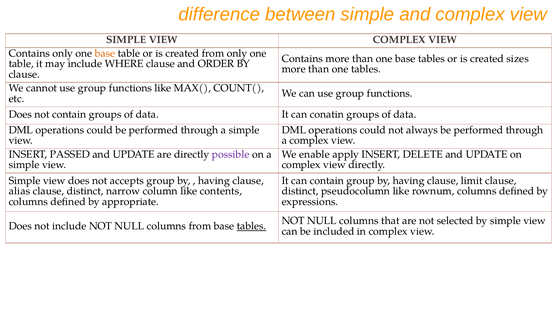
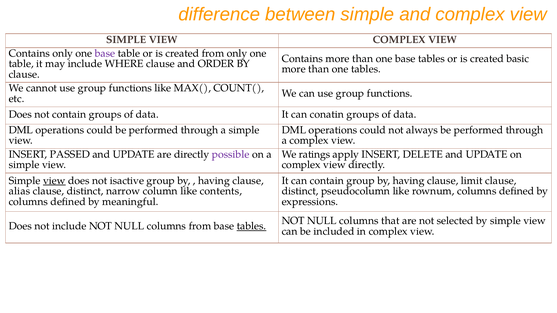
base colour: orange -> purple (105, 53)
sizes: sizes -> basic (518, 59)
enable: enable -> ratings (315, 155)
view underline: none -> present (54, 181)
accepts: accepts -> isactive (127, 181)
appropriate: appropriate -> meaningful (130, 202)
